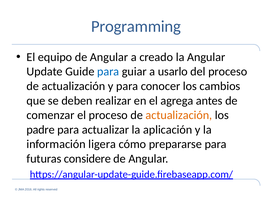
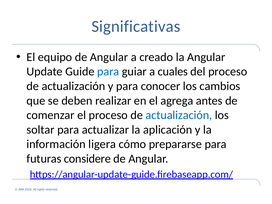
Programming: Programming -> Significativas (136, 26)
usarlo: usarlo -> cuales (173, 72)
actualización colour: orange -> blue (179, 115)
padre: padre -> soltar (41, 130)
